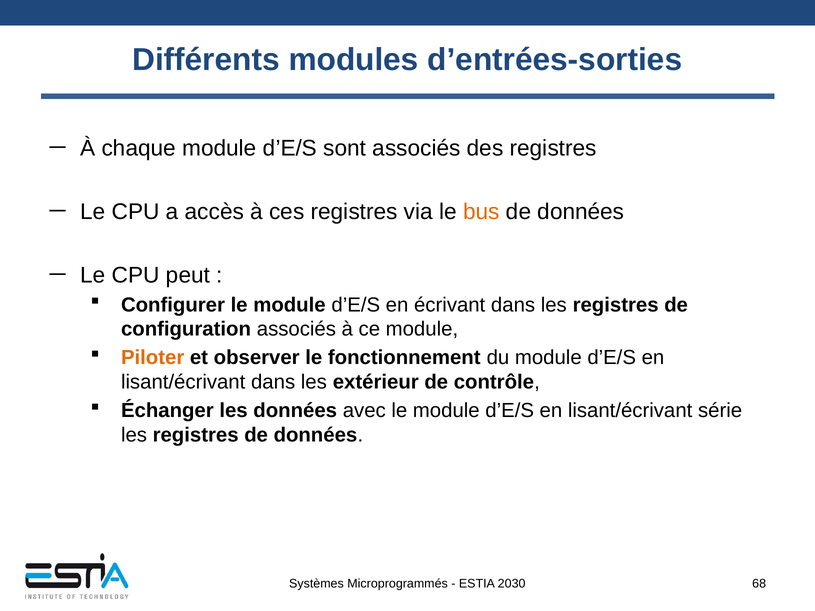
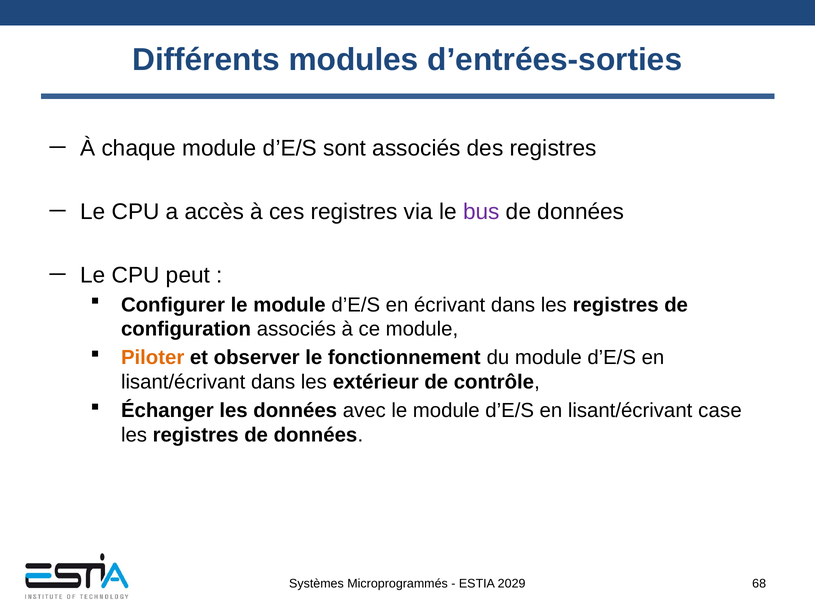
bus colour: orange -> purple (481, 212)
série: série -> case (720, 411)
2030: 2030 -> 2029 (512, 584)
